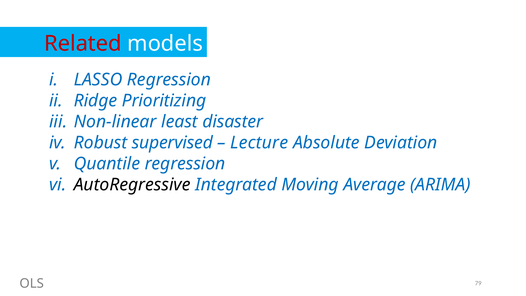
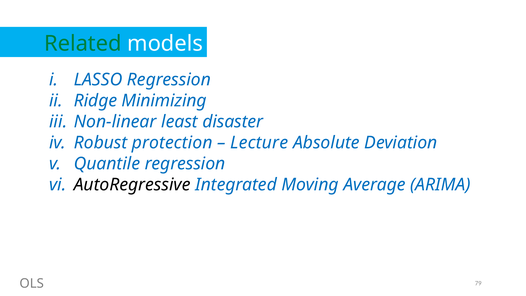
Related colour: red -> green (83, 43)
Prioritizing: Prioritizing -> Minimizing (164, 101)
supervised: supervised -> protection (172, 143)
